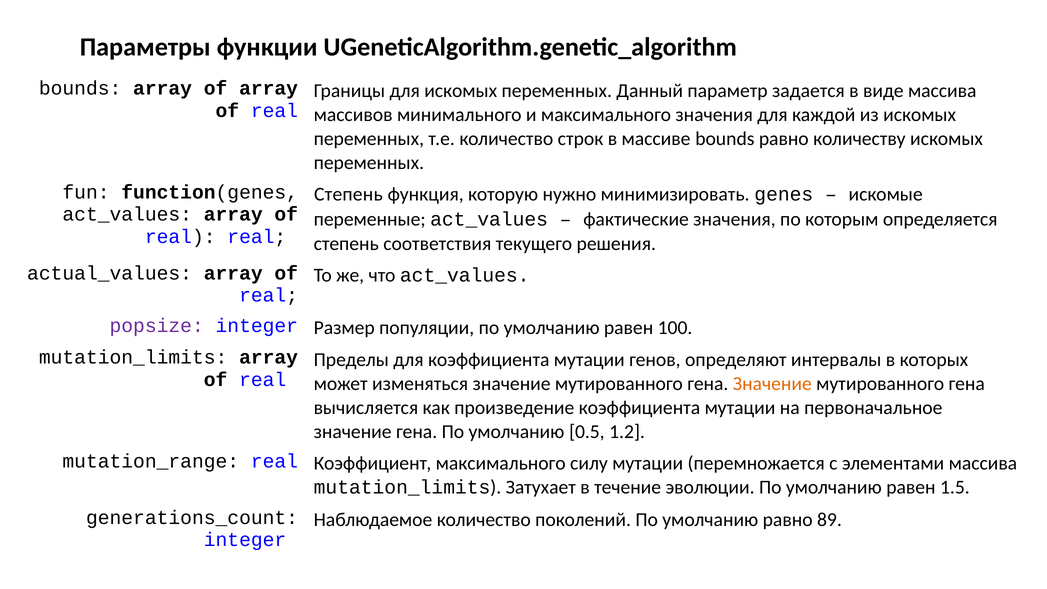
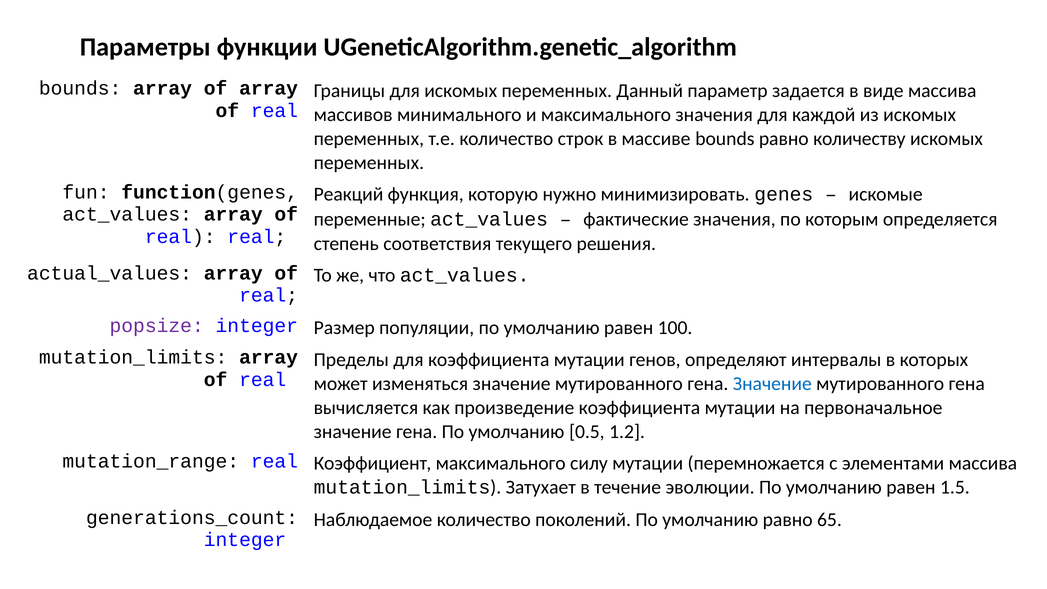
Степень: Степень -> Реакций (349, 194)
Значение colour: orange -> blue (772, 384)
89: 89 -> 65 (829, 520)
